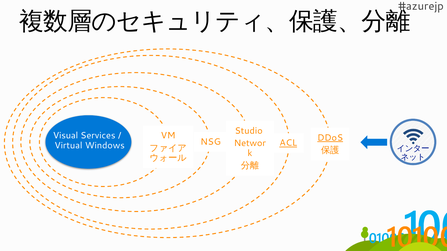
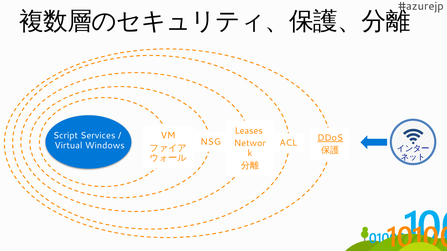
Studio: Studio -> Leases (249, 131)
Visual: Visual -> Script (66, 136)
ACL underline: present -> none (288, 143)
